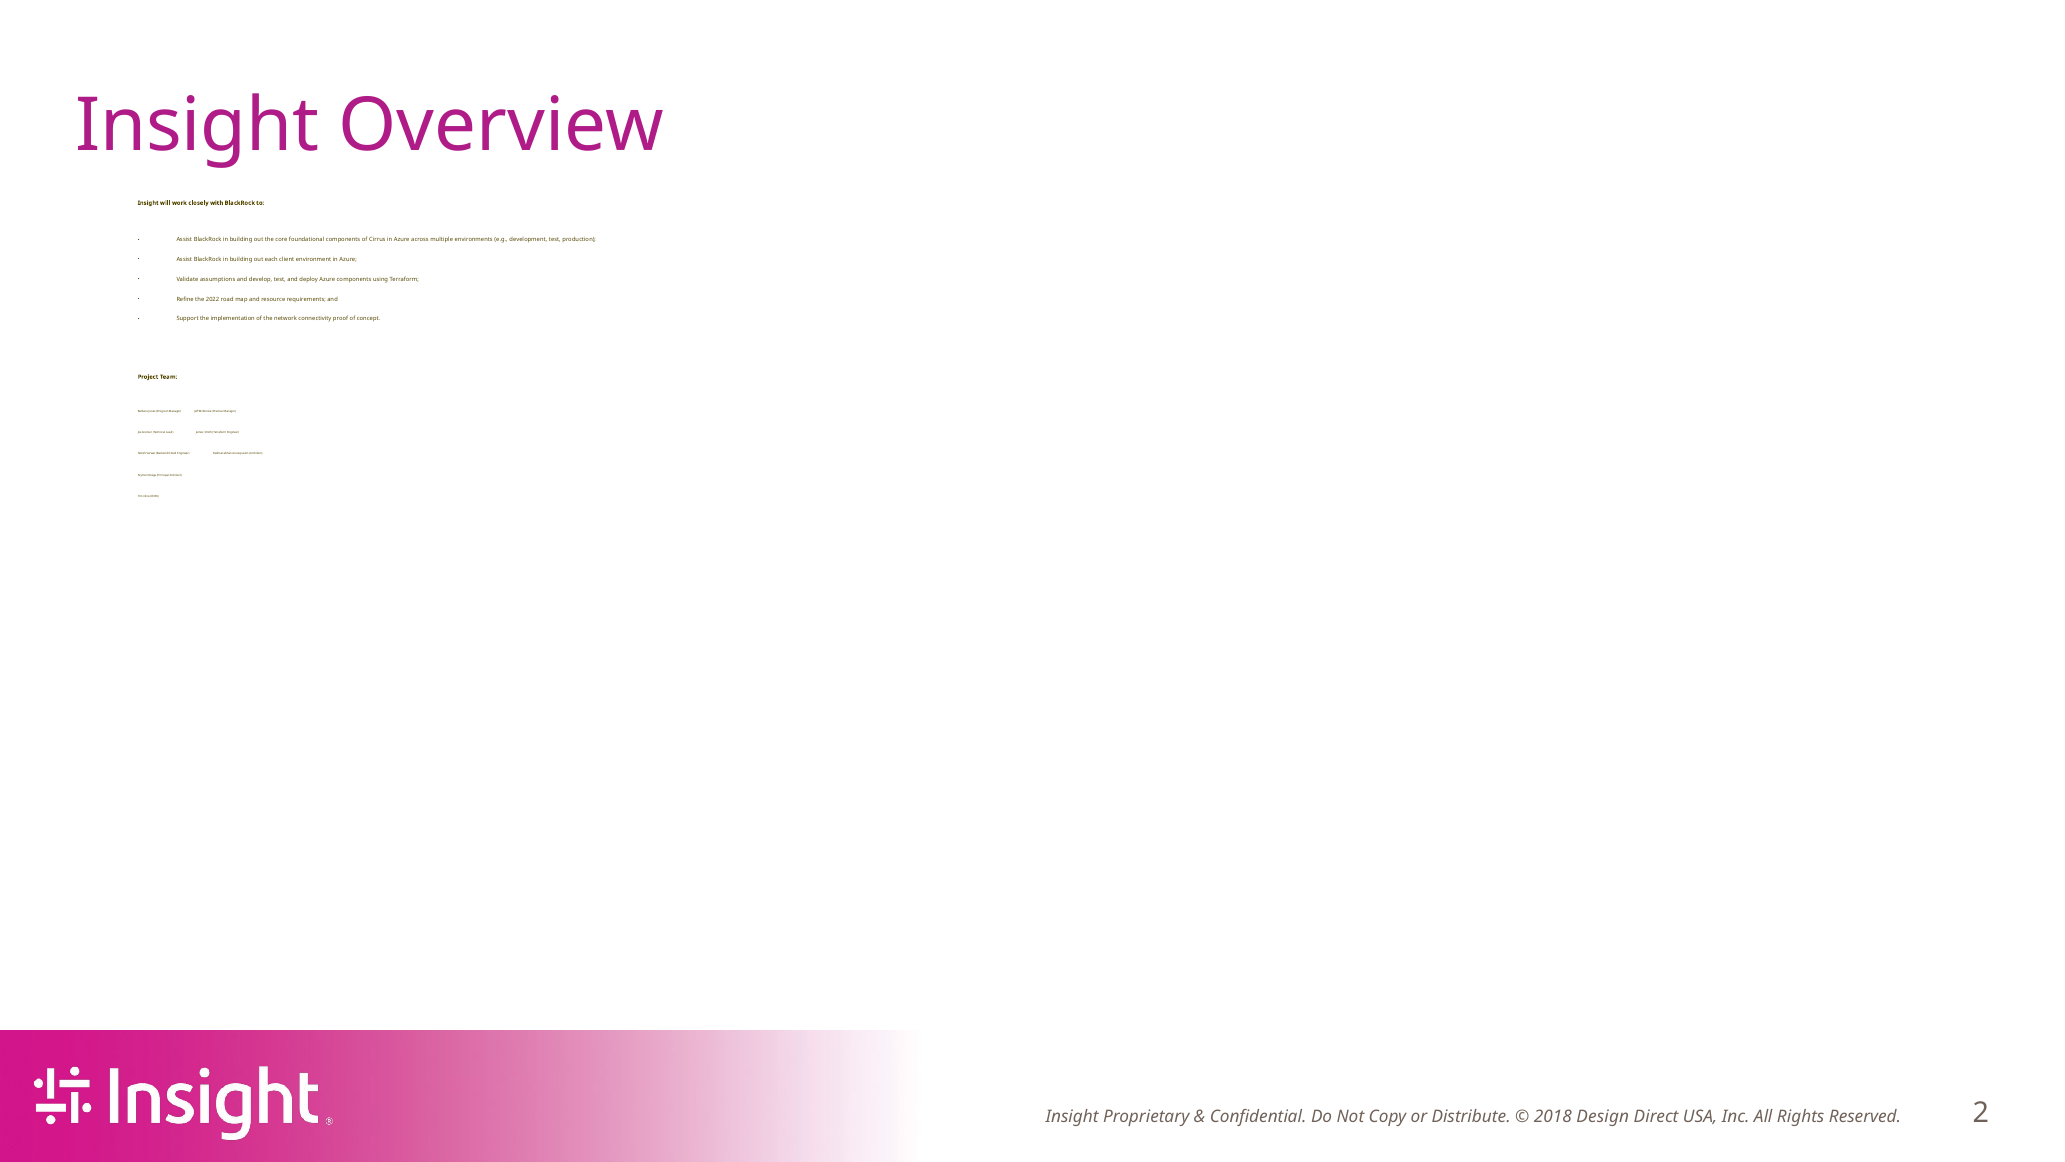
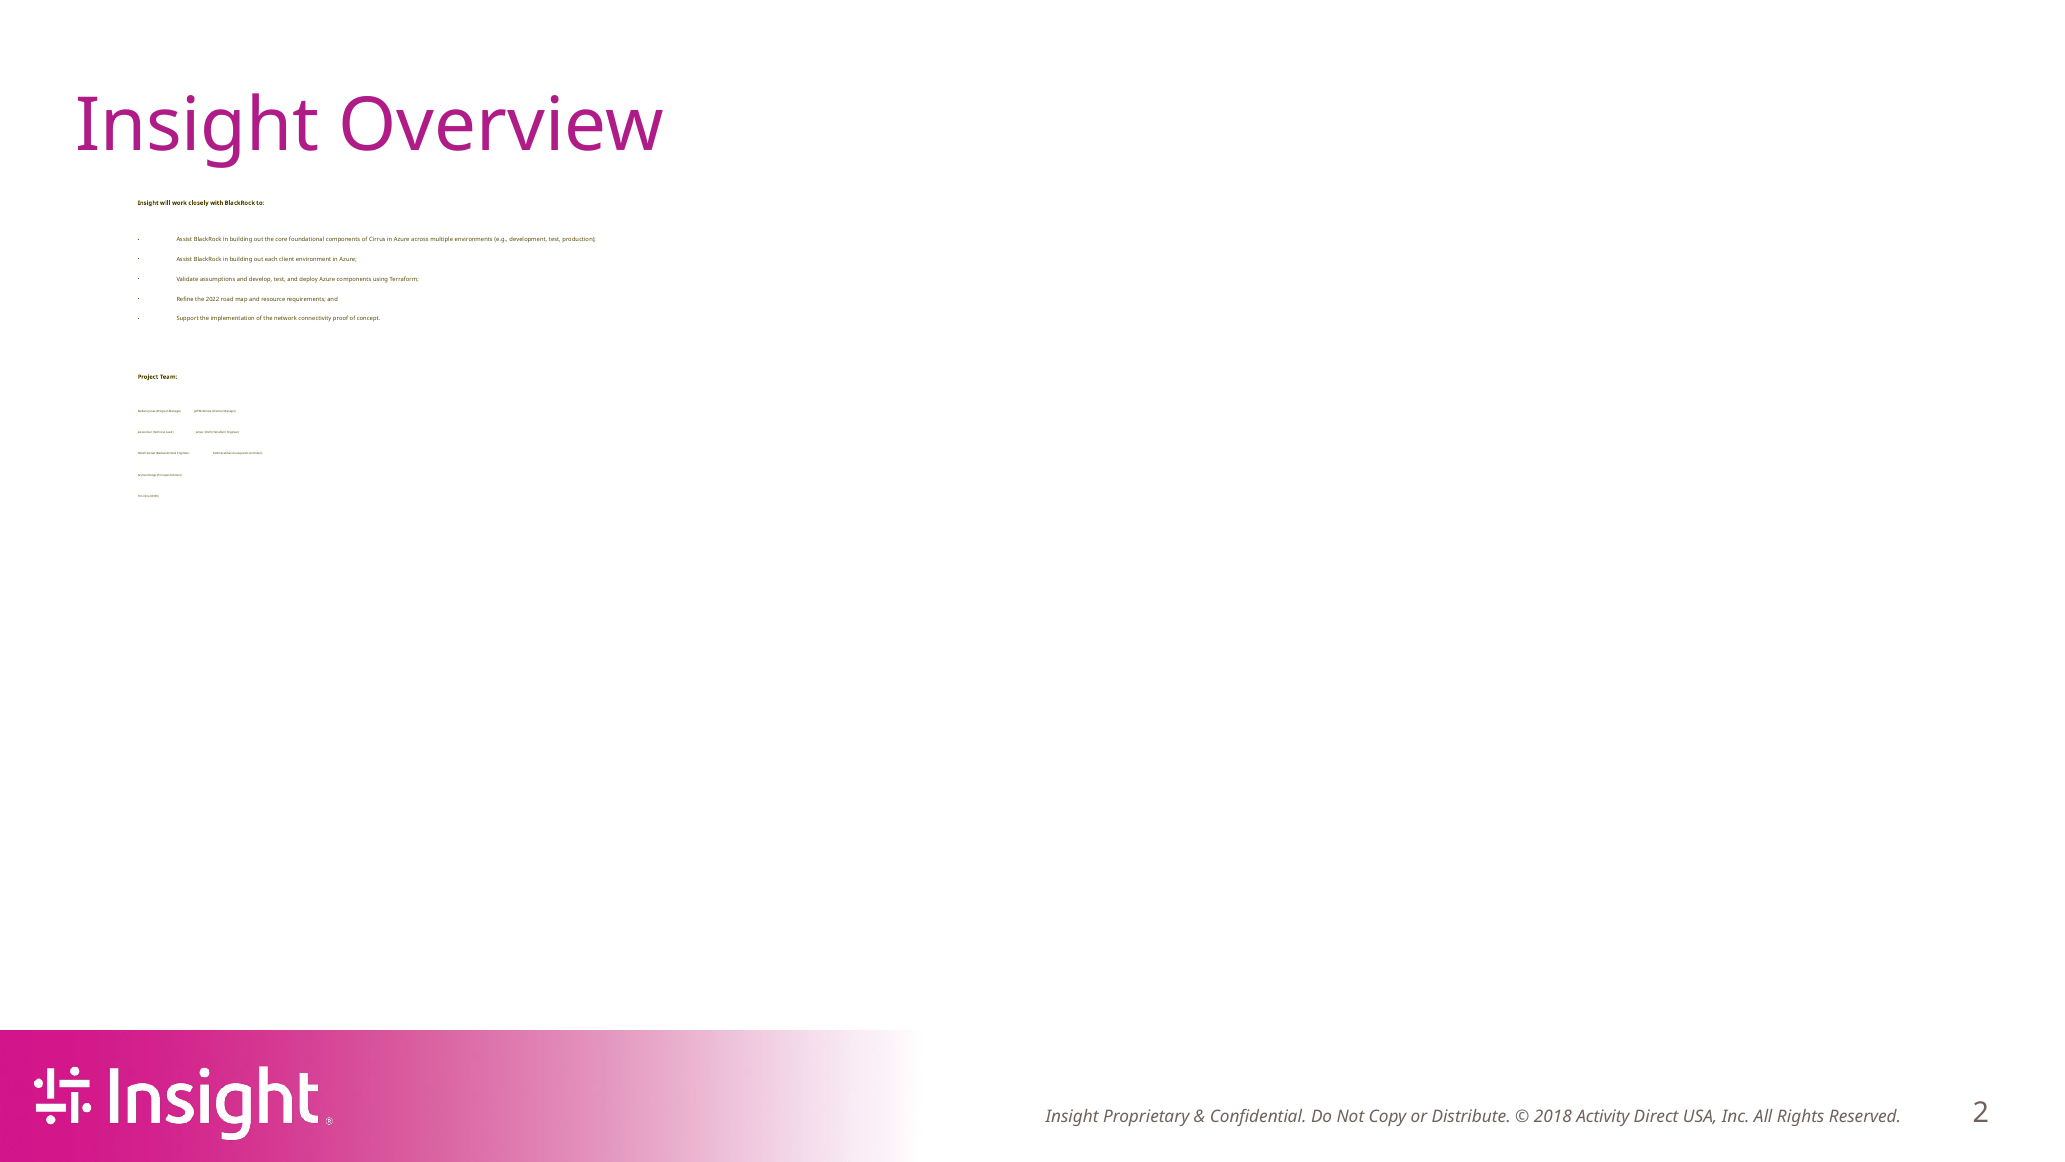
Design: Design -> Activity (1603, 1116)
